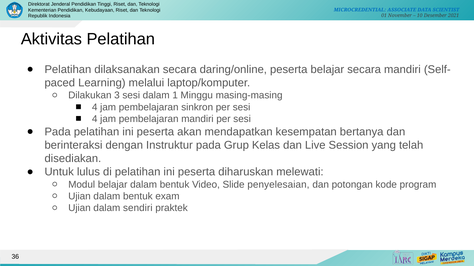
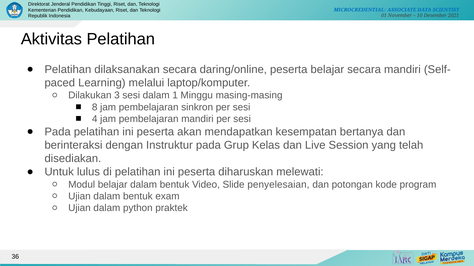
4: 4 -> 8 (95, 107)
sendiri: sendiri -> python (138, 209)
